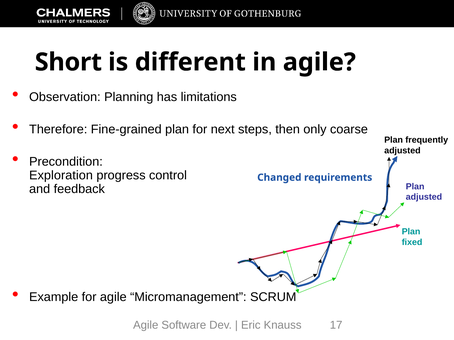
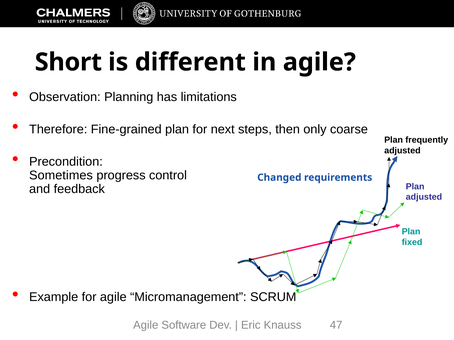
Exploration: Exploration -> Sometimes (61, 176)
17: 17 -> 47 (336, 325)
